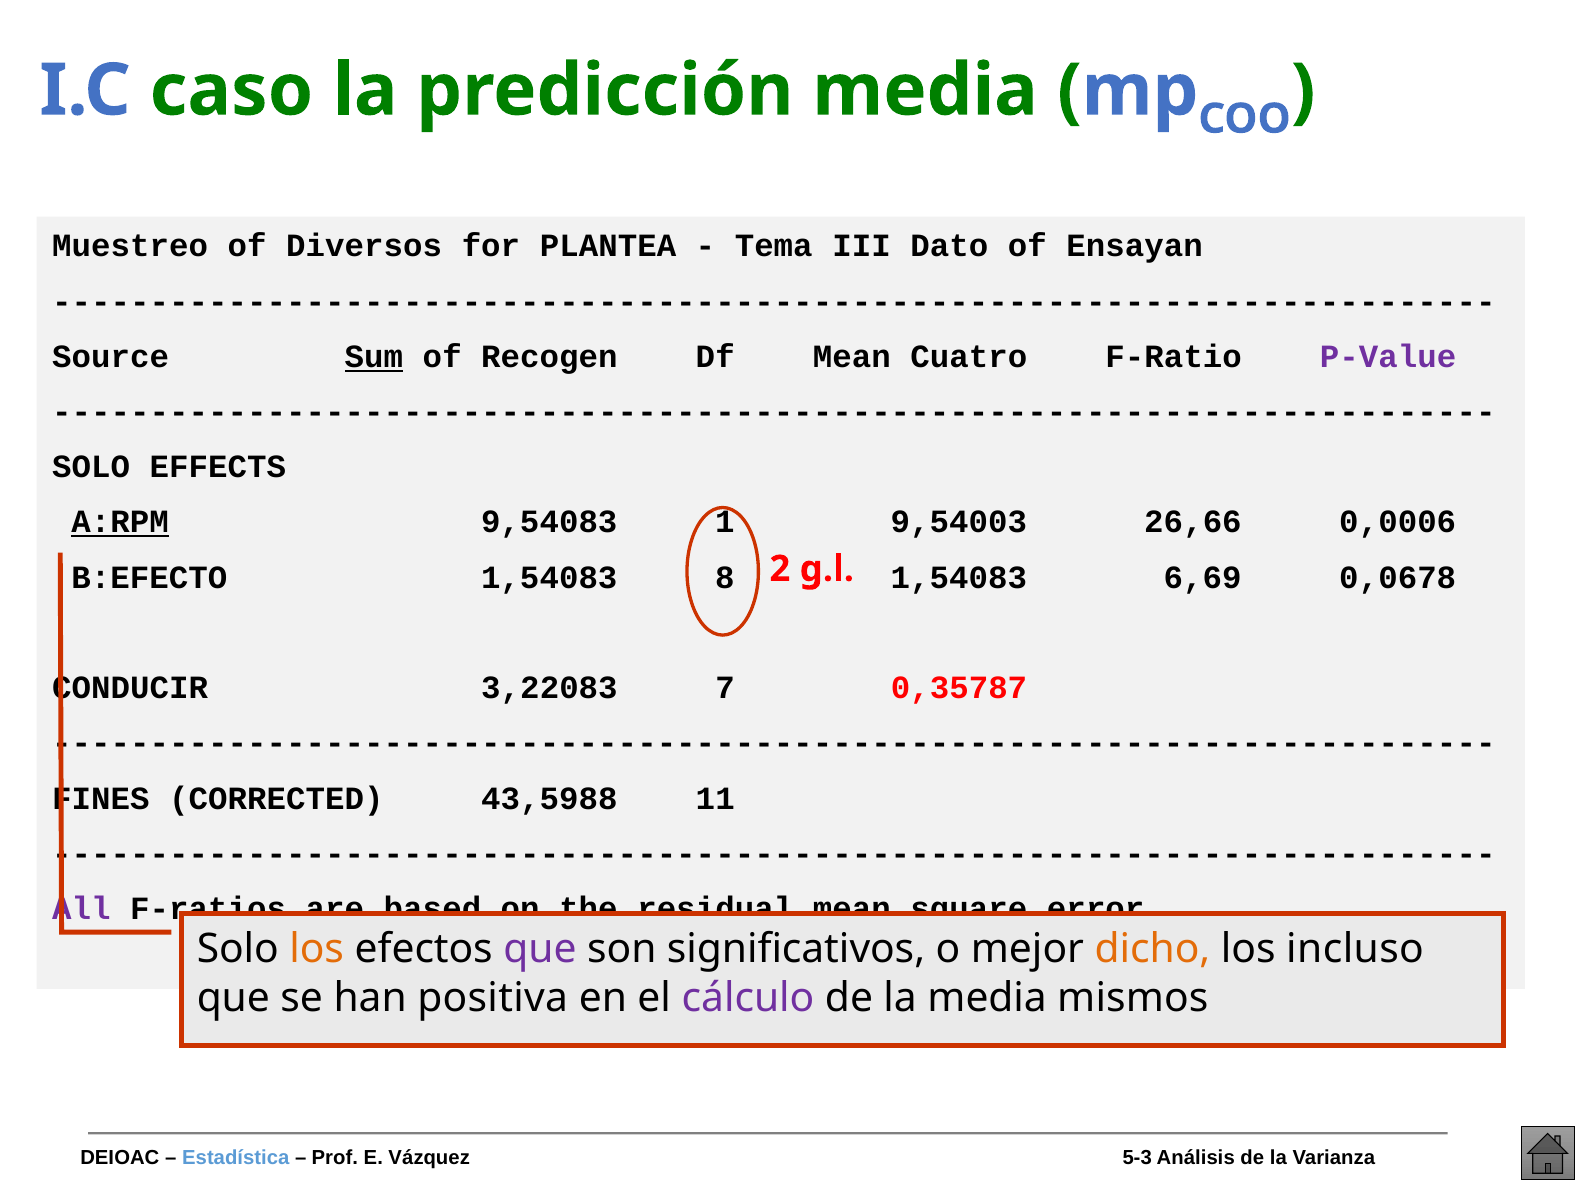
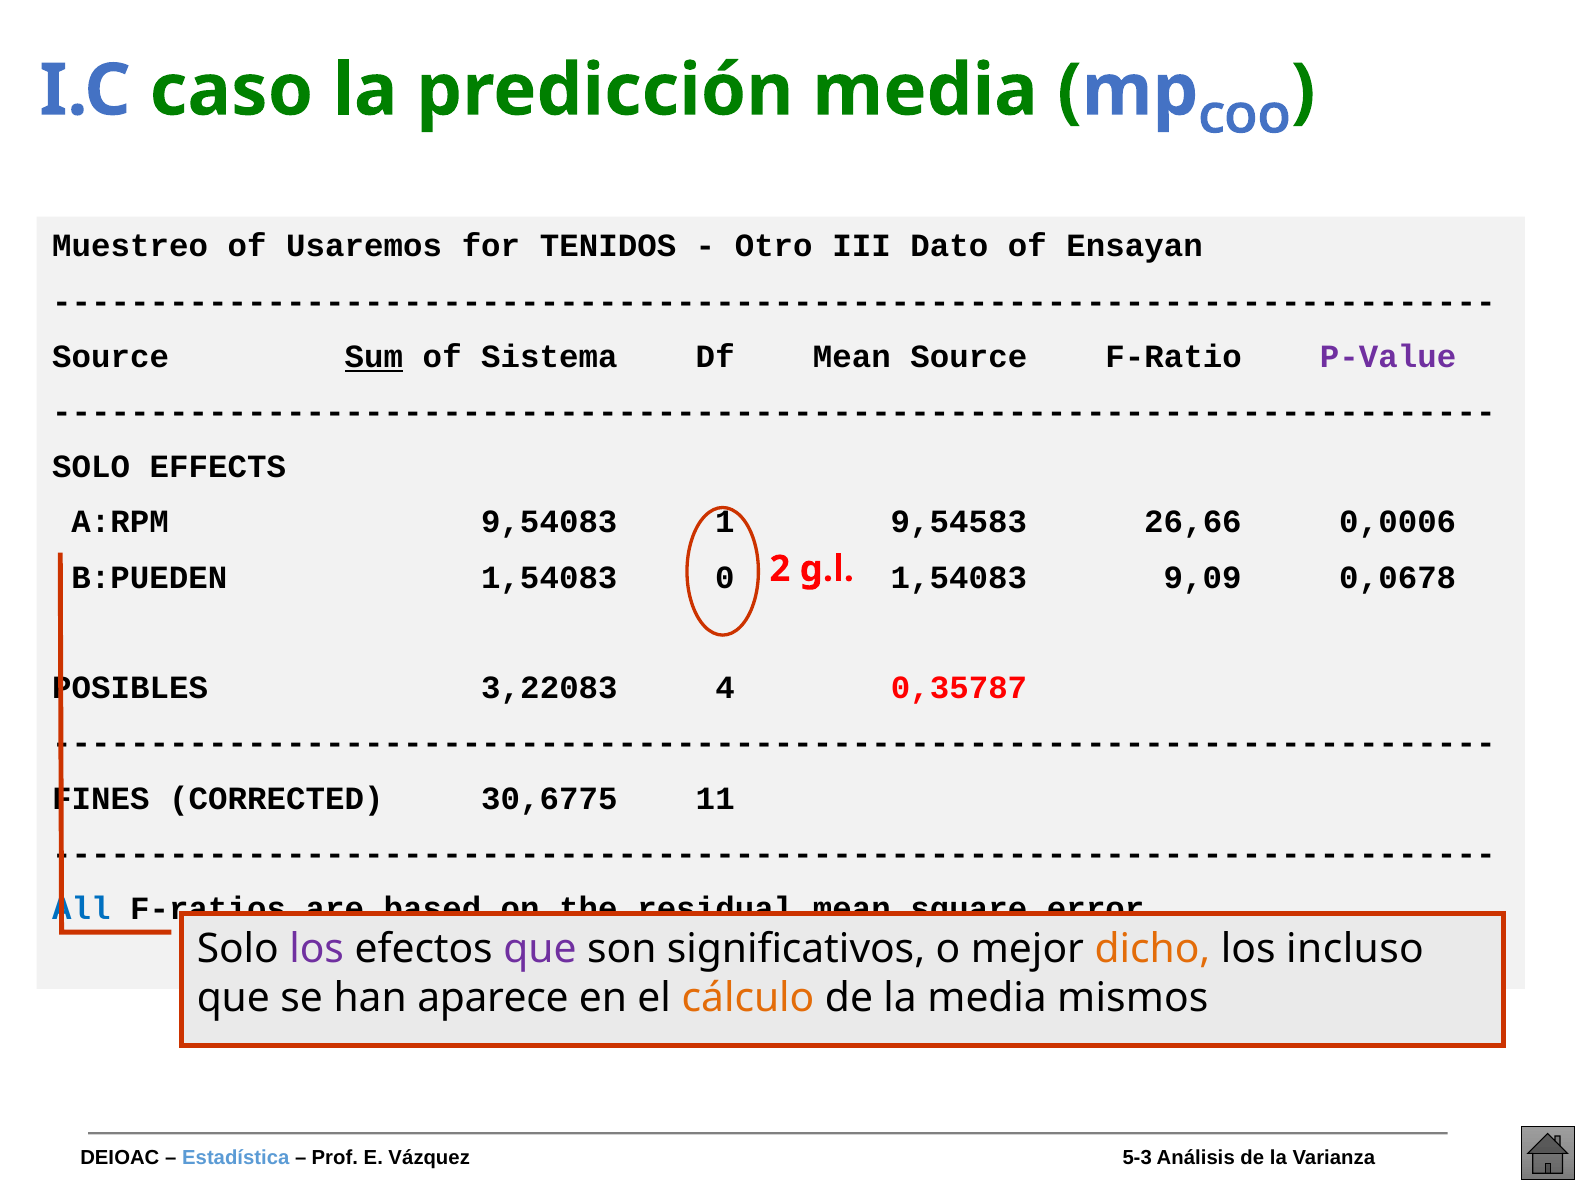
Diversos: Diversos -> Usaremos (364, 246)
PLANTEA: PLANTEA -> TENIDOS (608, 246)
Tema: Tema -> Otro (774, 246)
Recogen: Recogen -> Sistema (549, 356)
Mean Cuatro: Cuatro -> Source (969, 356)
A:RPM underline: present -> none (120, 522)
9,54003: 9,54003 -> 9,54583 (959, 522)
B:EFECTO: B:EFECTO -> B:PUEDEN (149, 577)
8: 8 -> 0 (725, 577)
6,69: 6,69 -> 9,09 (1203, 577)
CONDUCIR: CONDUCIR -> POSIBLES (130, 688)
7: 7 -> 4 (725, 688)
43,5988: 43,5988 -> 30,6775 (549, 798)
All colour: purple -> blue (81, 908)
los colour: orange -> purple (317, 948)
positiva: positiva -> aparece (493, 997)
cálculo colour: purple -> orange (748, 997)
